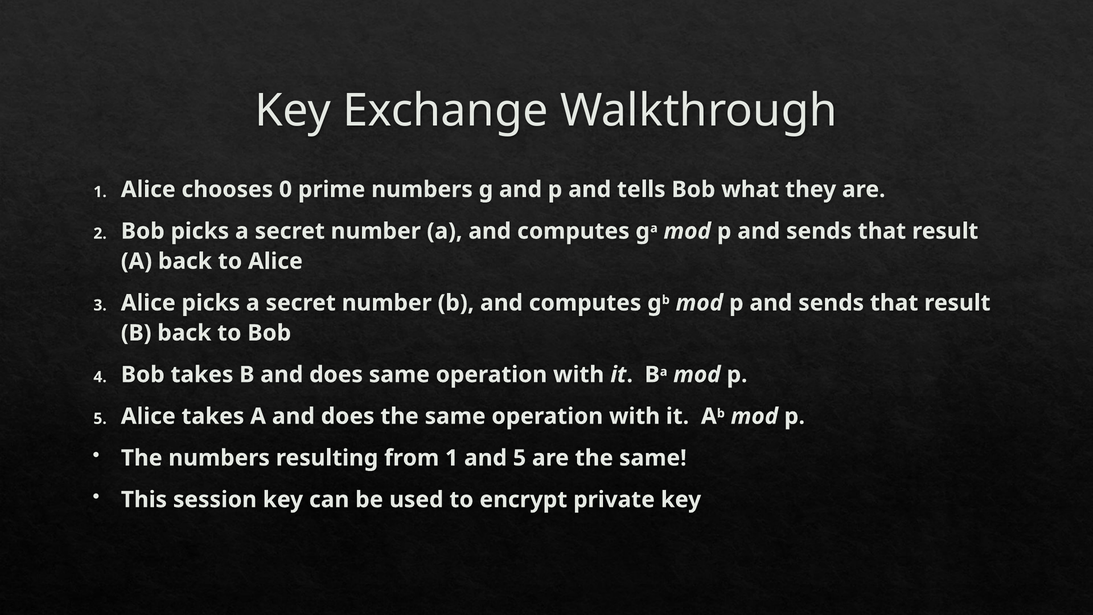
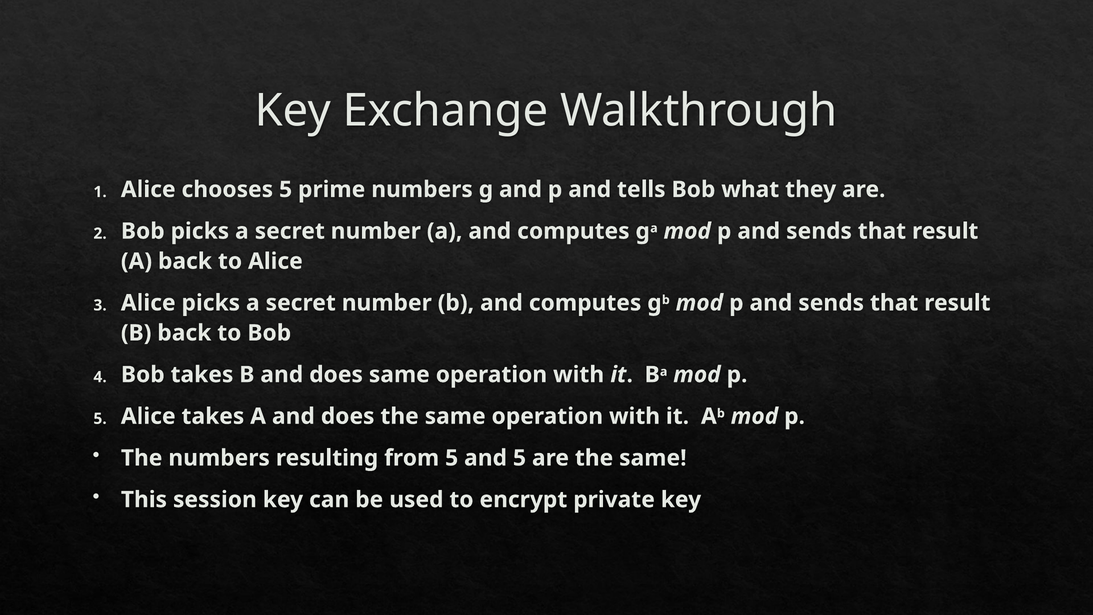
chooses 0: 0 -> 5 (286, 189)
from 1: 1 -> 5 (452, 458)
